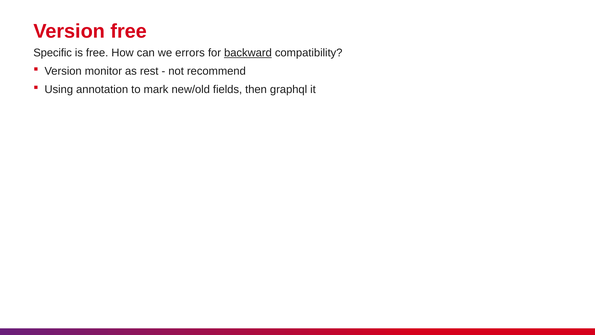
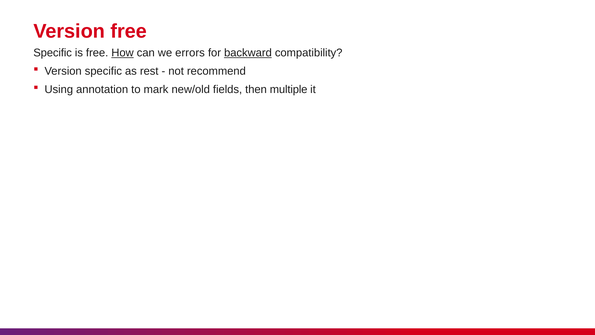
How underline: none -> present (123, 53)
Version monitor: monitor -> specific (103, 71)
graphql: graphql -> multiple (289, 89)
